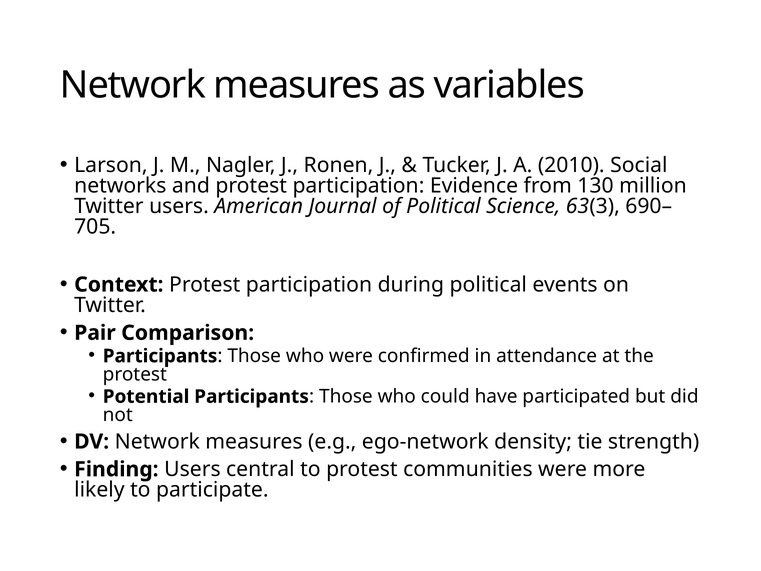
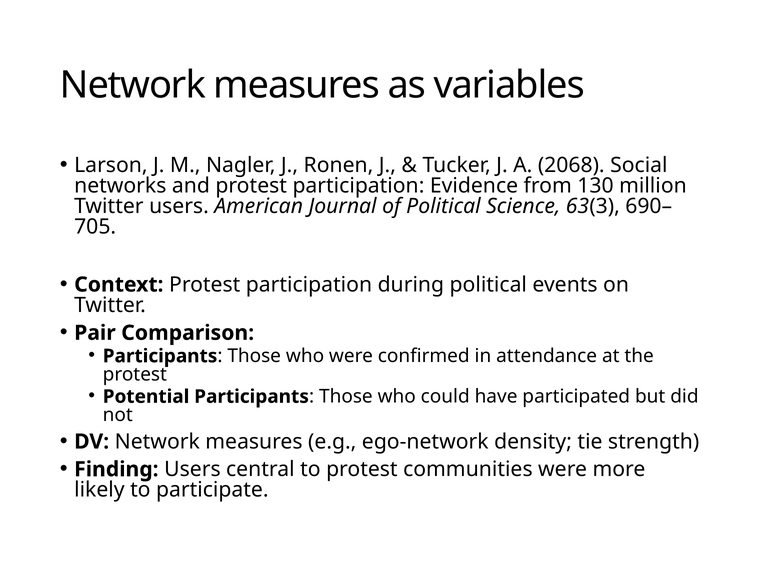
2010: 2010 -> 2068 (571, 165)
